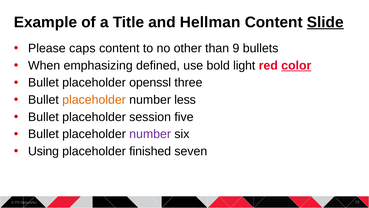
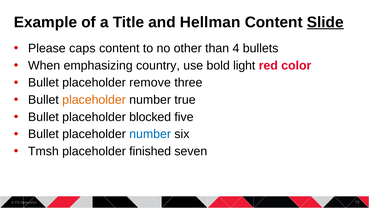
9: 9 -> 4 (236, 48)
defined: defined -> country (158, 65)
color underline: present -> none (296, 65)
openssl: openssl -> remove (150, 82)
less: less -> true (185, 100)
session: session -> blocked (150, 117)
number colour: purple -> blue (150, 134)
Using: Using -> Tmsh (43, 151)
